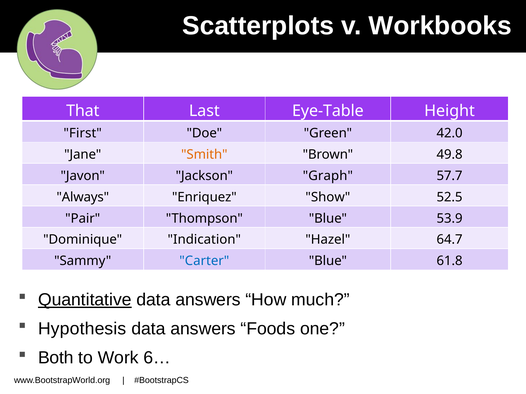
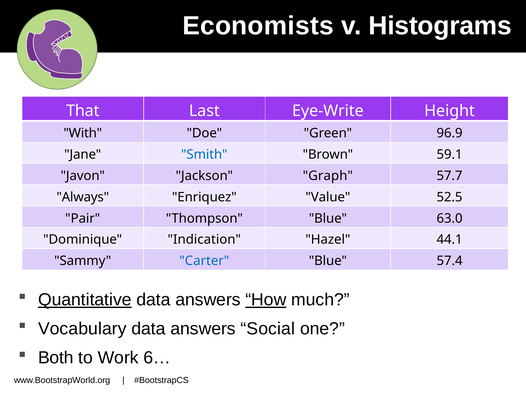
Scatterplots: Scatterplots -> Economists (258, 26)
Workbooks: Workbooks -> Histograms (440, 26)
Eye-Table: Eye-Table -> Eye-Write (328, 111)
First: First -> With (83, 133)
42.0: 42.0 -> 96.9 (450, 133)
Smith colour: orange -> blue (204, 155)
49.8: 49.8 -> 59.1 (450, 155)
Show: Show -> Value (328, 197)
53.9: 53.9 -> 63.0 (450, 219)
64.7: 64.7 -> 44.1 (450, 240)
61.8: 61.8 -> 57.4 (450, 261)
How underline: none -> present (266, 300)
Hypothesis: Hypothesis -> Vocabulary (82, 329)
Foods: Foods -> Social (268, 329)
